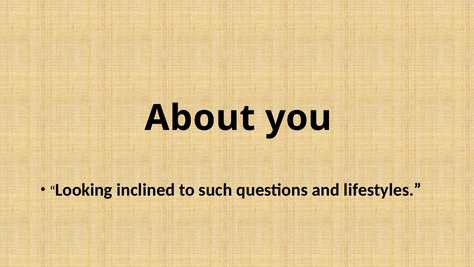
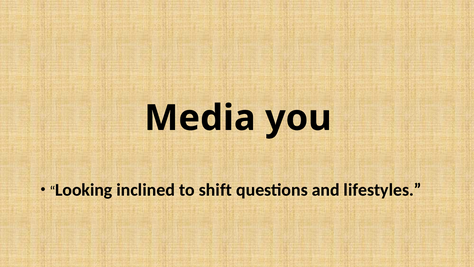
About: About -> Media (200, 118)
such: such -> shift (215, 190)
